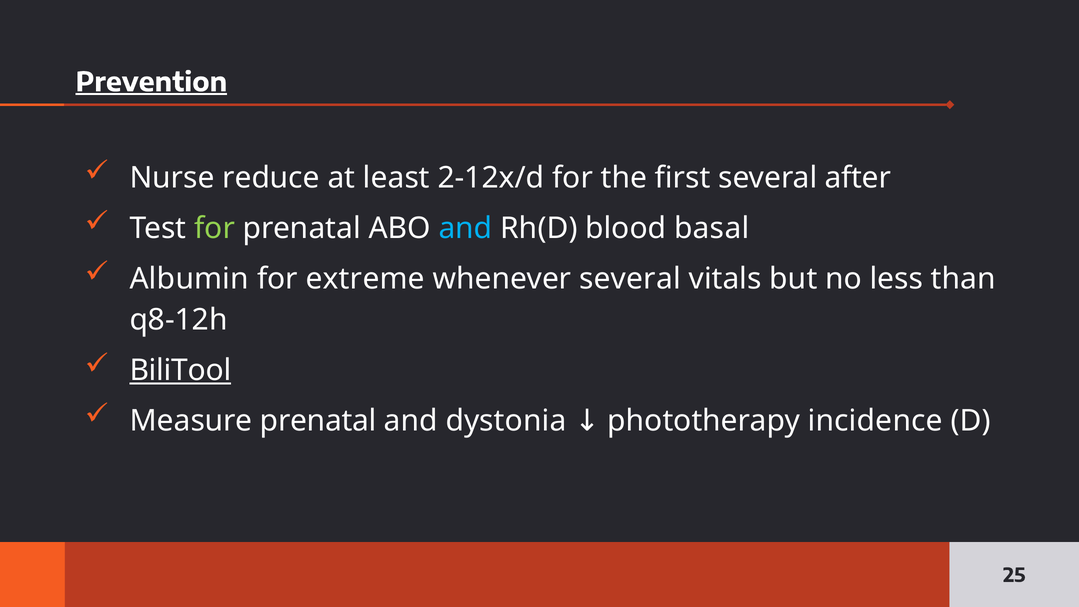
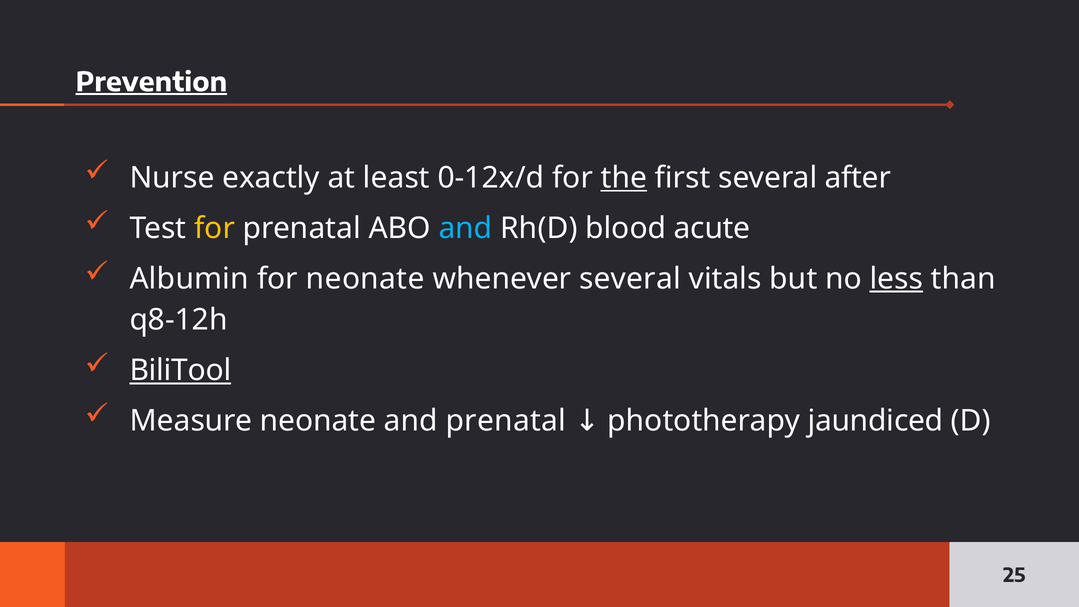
reduce: reduce -> exactly (271, 178)
2-12x/d: 2-12x/d -> 0-12x/d (491, 178)
the underline: none -> present (624, 178)
for colour: light green -> yellow (215, 228)
basal: basal -> acute (712, 228)
for extreme: extreme -> neonate (365, 279)
less underline: none -> present (896, 279)
Measure prenatal: prenatal -> neonate (318, 421)
and dystonia: dystonia -> prenatal (506, 421)
incidence: incidence -> jaundiced (875, 421)
